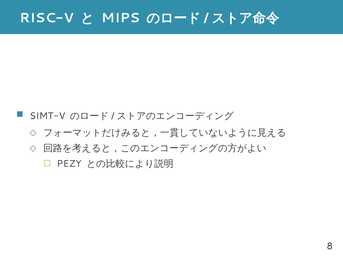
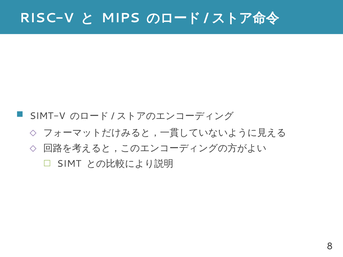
PEZY: PEZY -> SIMT (69, 164)
